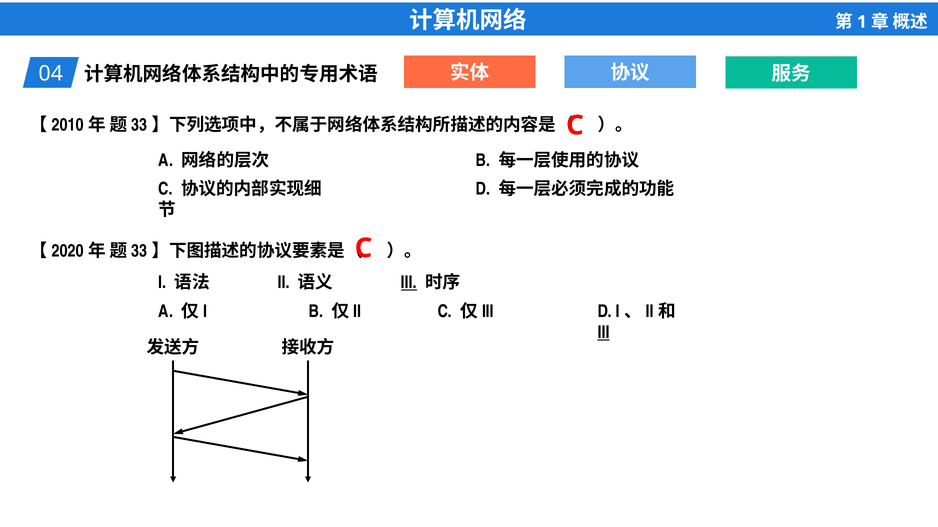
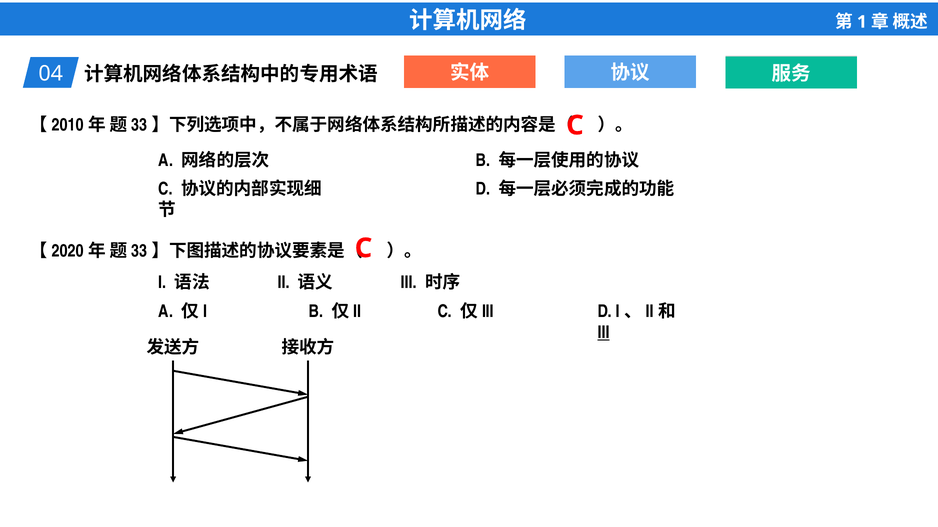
III underline: present -> none (409, 283)
